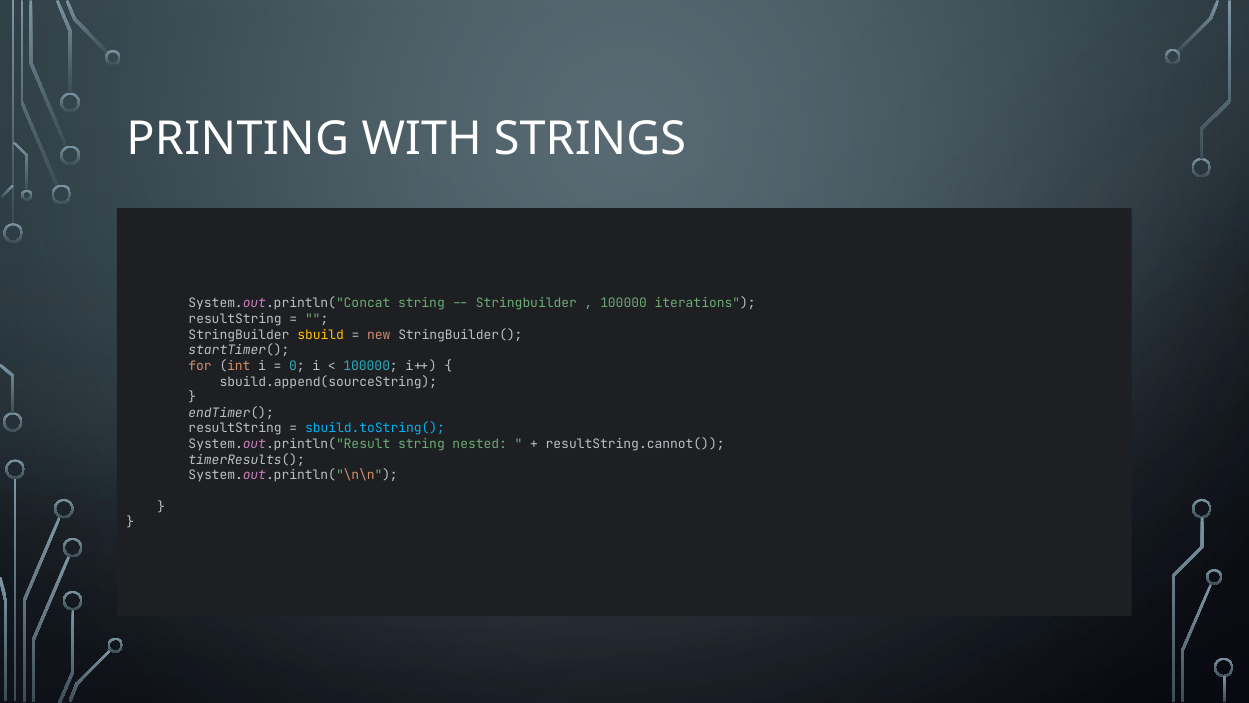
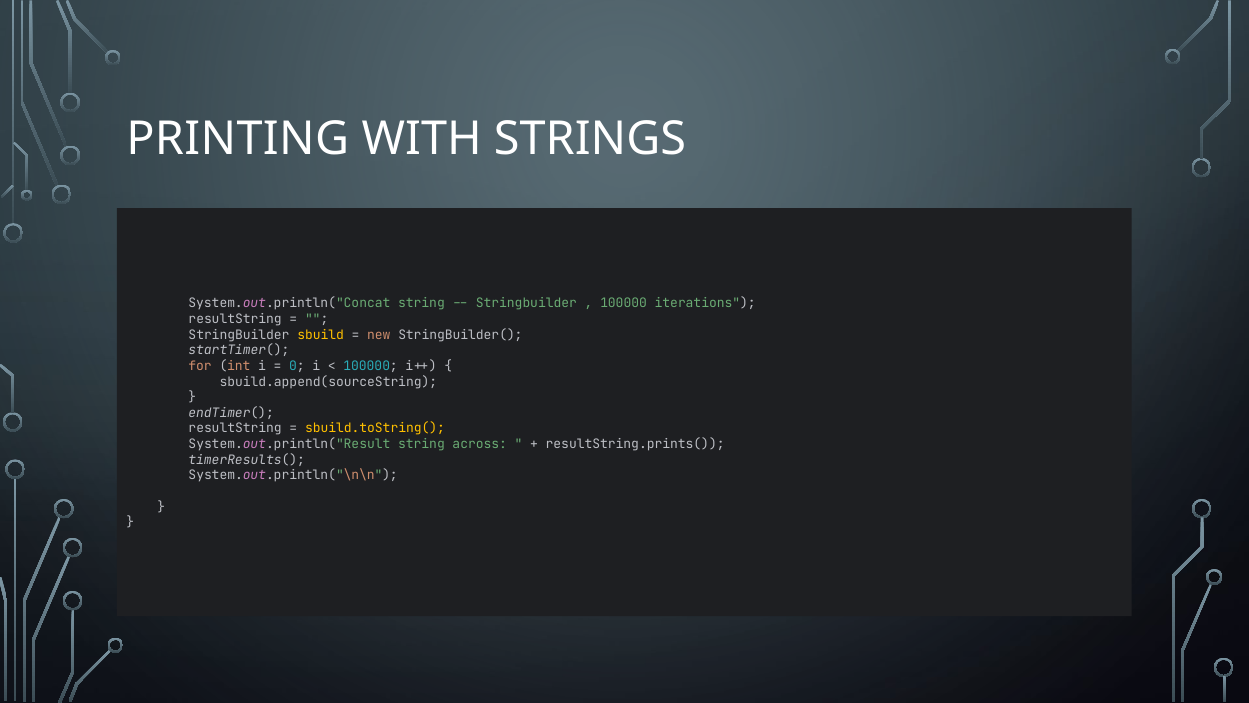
sbuild.toString( colour: light blue -> yellow (375, 428)
nested: nested -> across (480, 444)
resultString.cannot(: resultString.cannot( -> resultString.prints( (635, 444)
